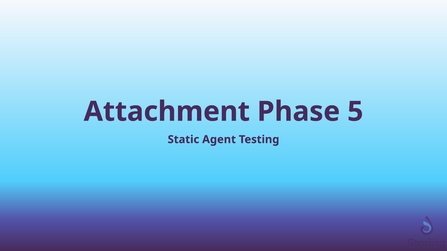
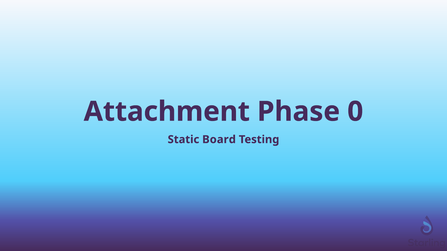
5: 5 -> 0 (355, 112)
Agent: Agent -> Board (219, 140)
